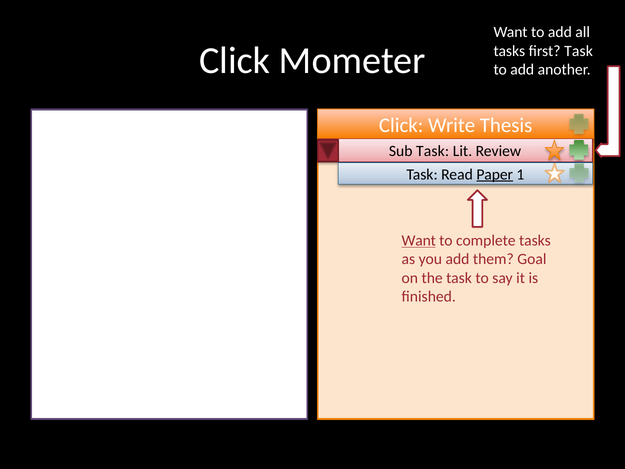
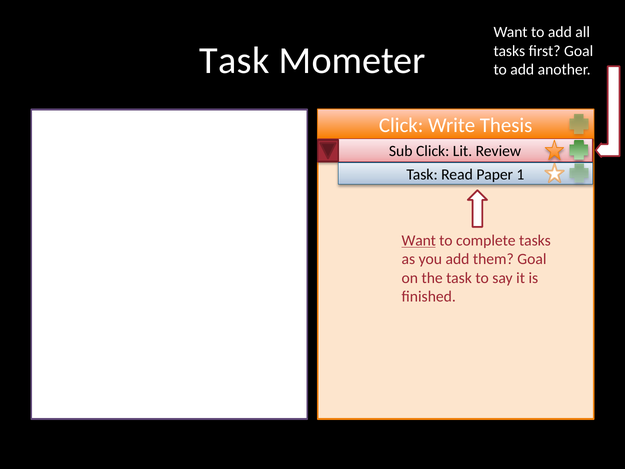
first Task: Task -> Goal (579, 51)
Click: Click -> Task (234, 61)
Sub Task: Task -> Click (433, 151)
Paper underline: present -> none (495, 174)
